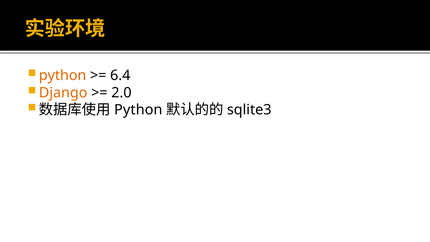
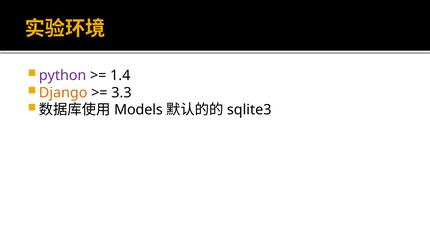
python colour: orange -> purple (63, 75)
6.4: 6.4 -> 1.4 (120, 75)
2.0: 2.0 -> 3.3 (121, 93)
Python: Python -> Models (138, 110)
